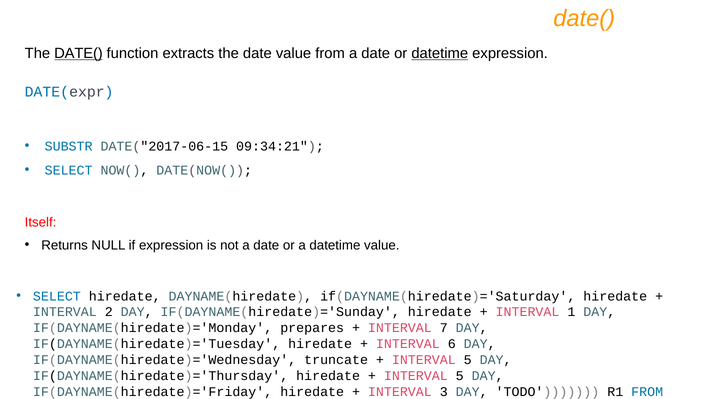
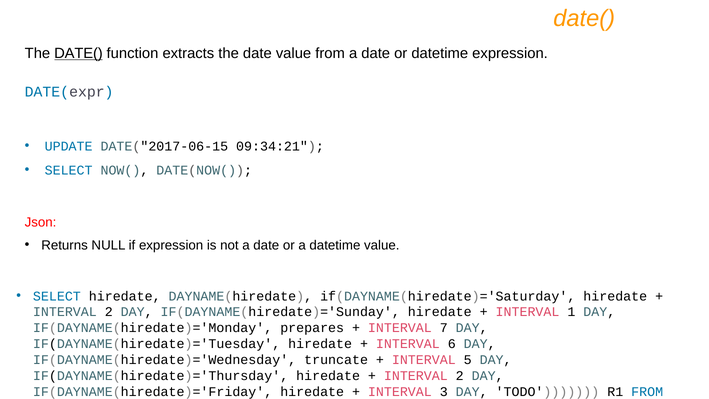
datetime underline: present -> none (440, 53)
SUBSTR: SUBSTR -> UPDATE (69, 146)
Itself: Itself -> Json (41, 222)
5: 5 -> 2 (460, 376)
